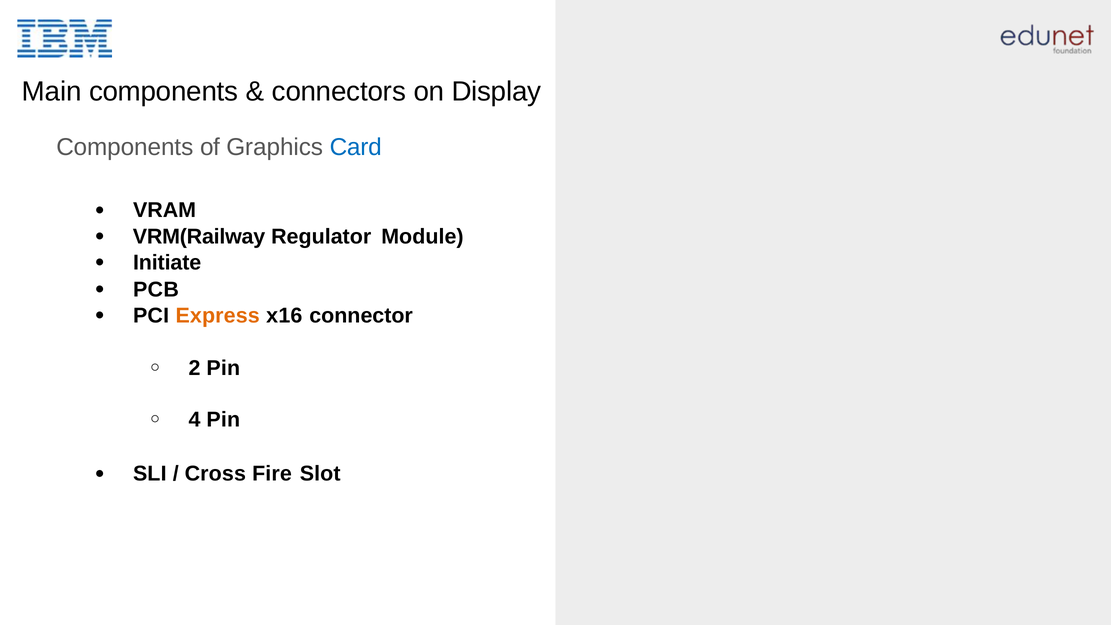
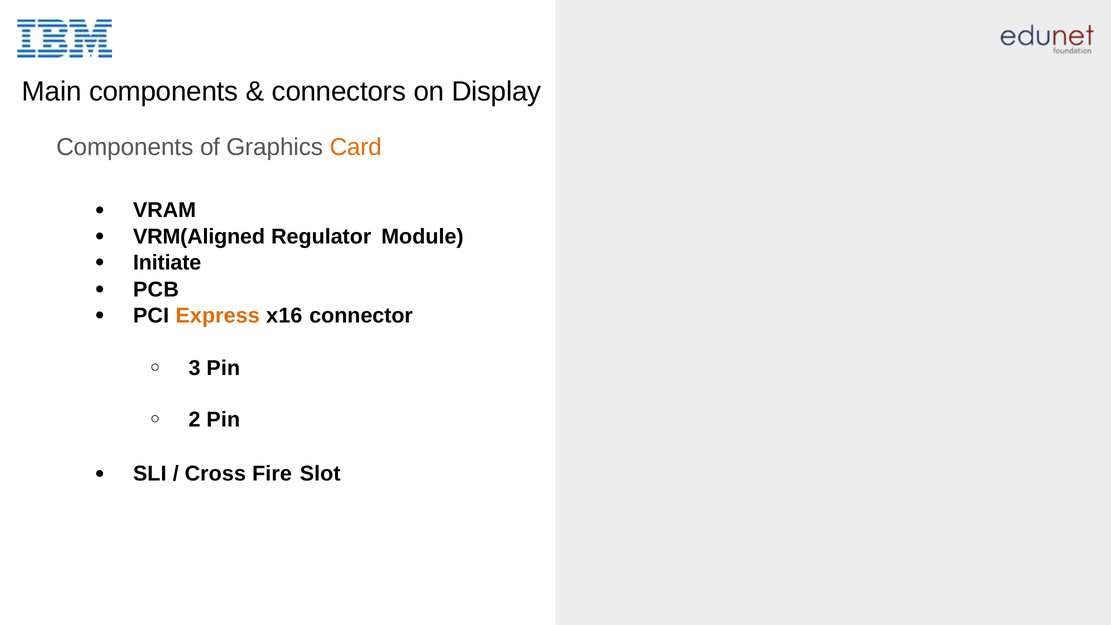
Card colour: blue -> orange (356, 147)
VRM(Railway: VRM(Railway -> VRM(Aligned (199, 236)
2: 2 -> 3 (195, 368)
4: 4 -> 2 (195, 420)
